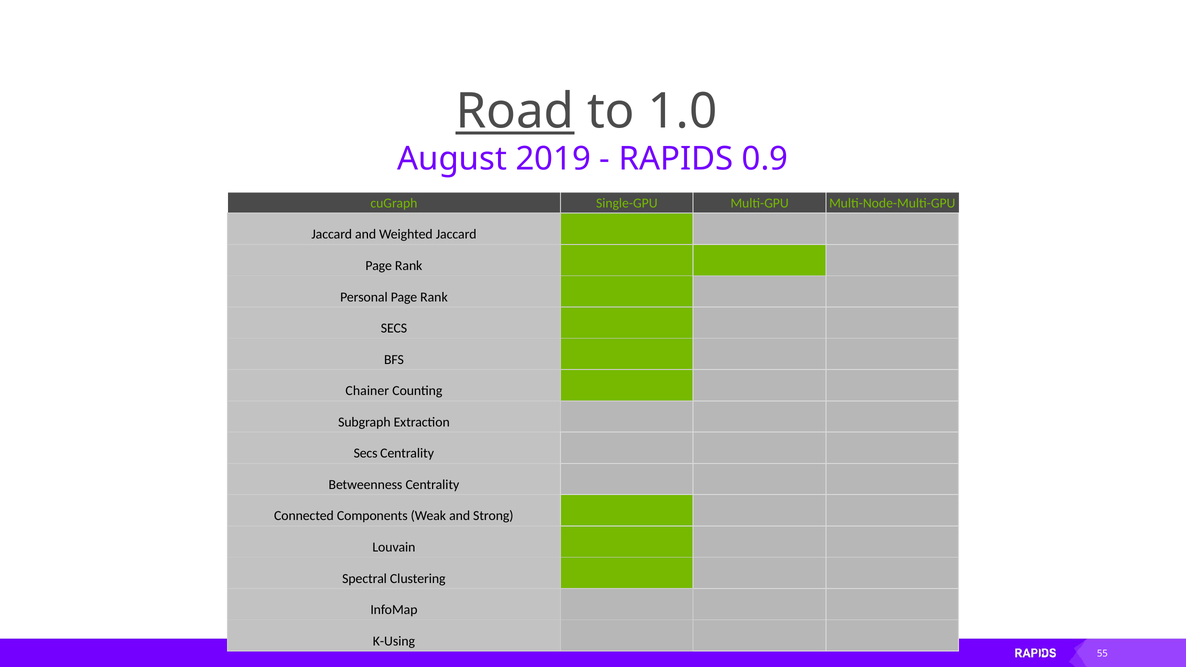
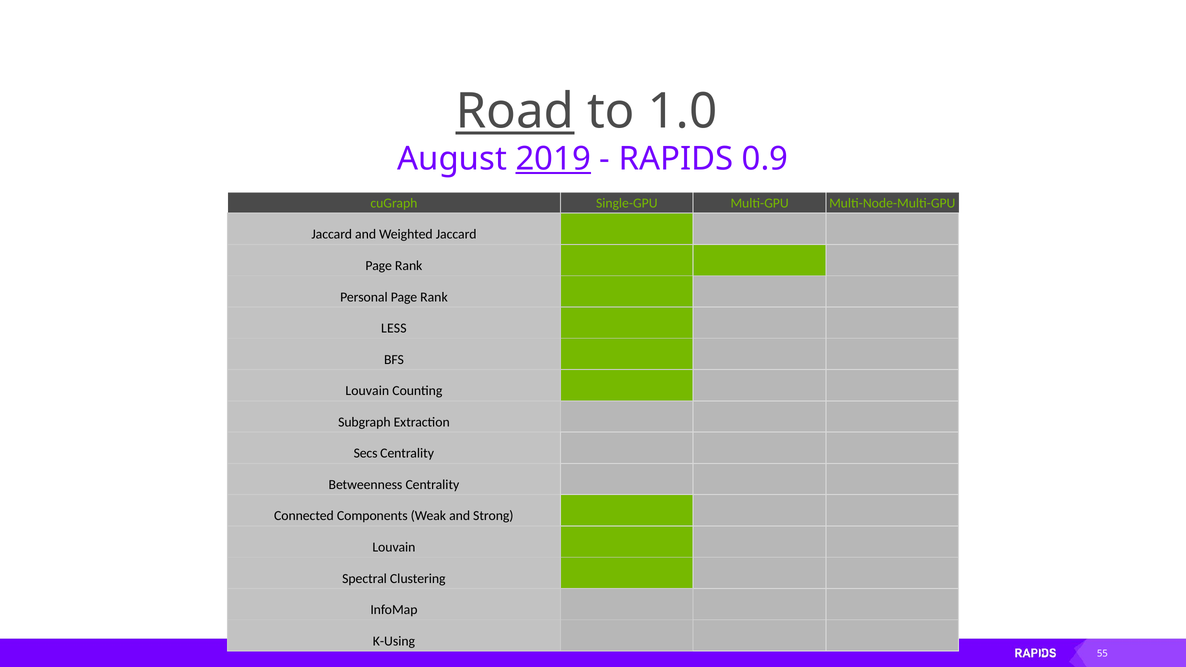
2019 underline: none -> present (553, 159)
SECS: SECS -> LESS (394, 328)
Chainer: Chainer -> Louvain (367, 391)
